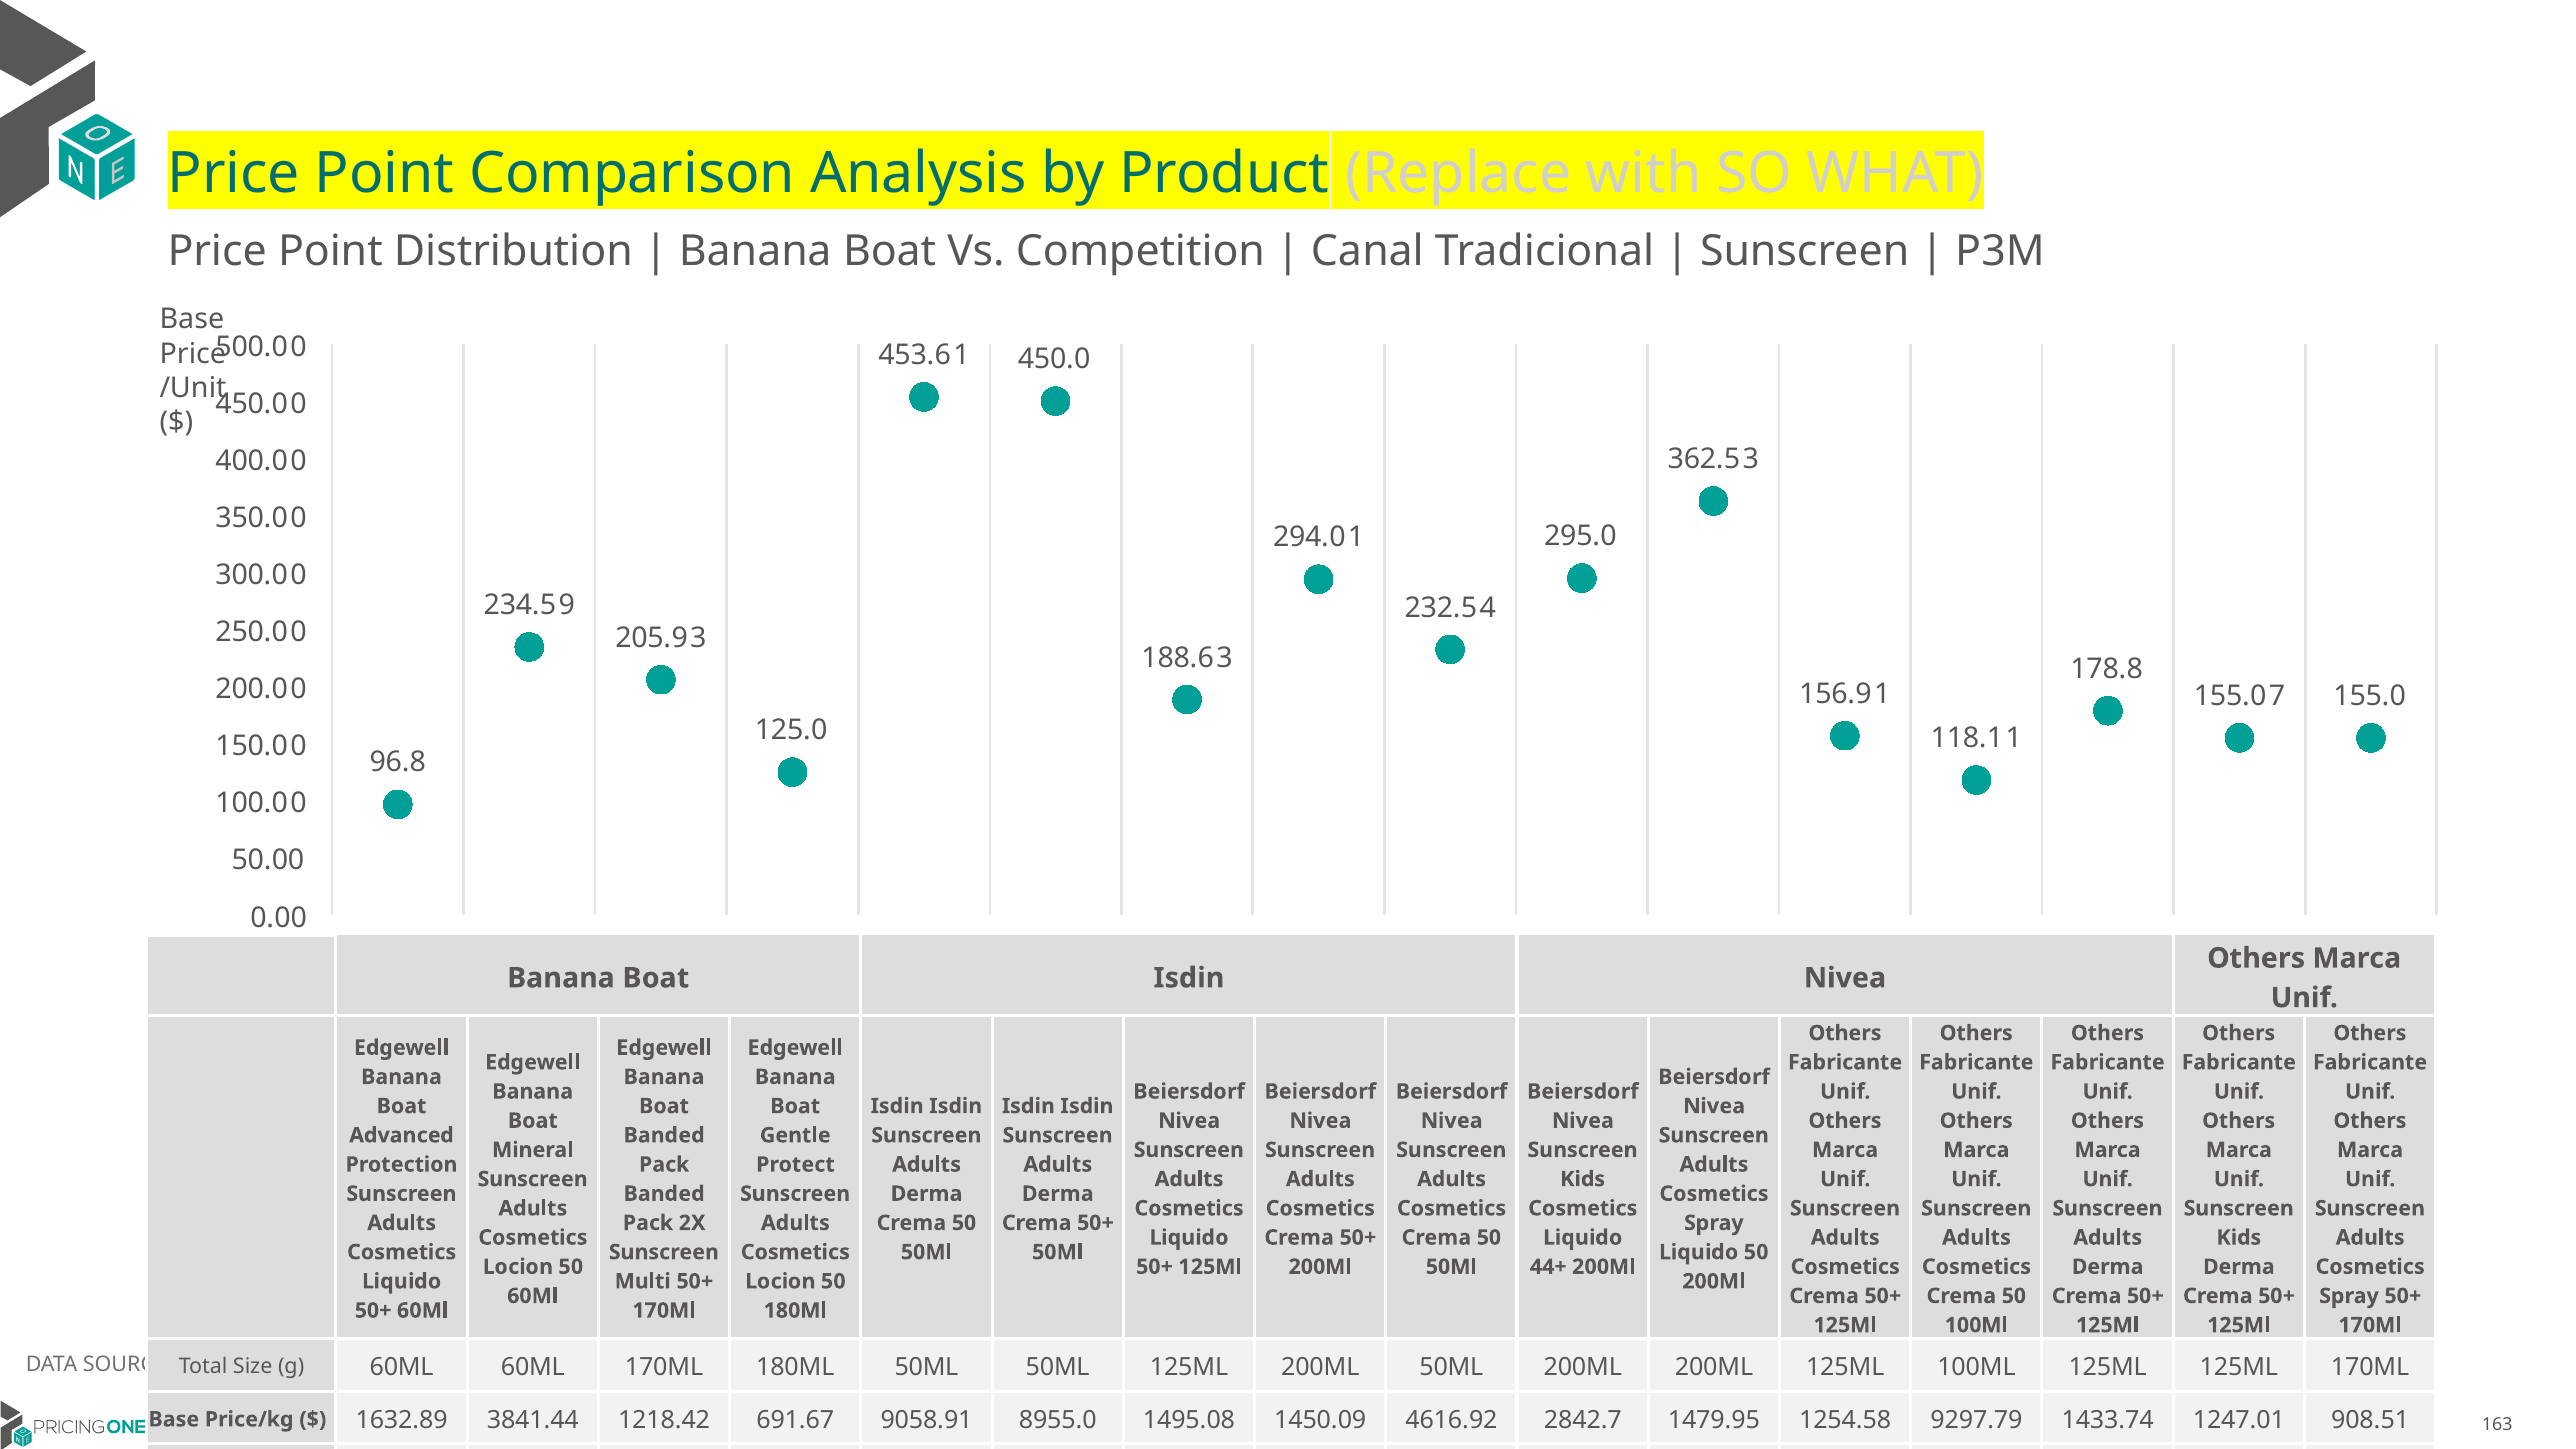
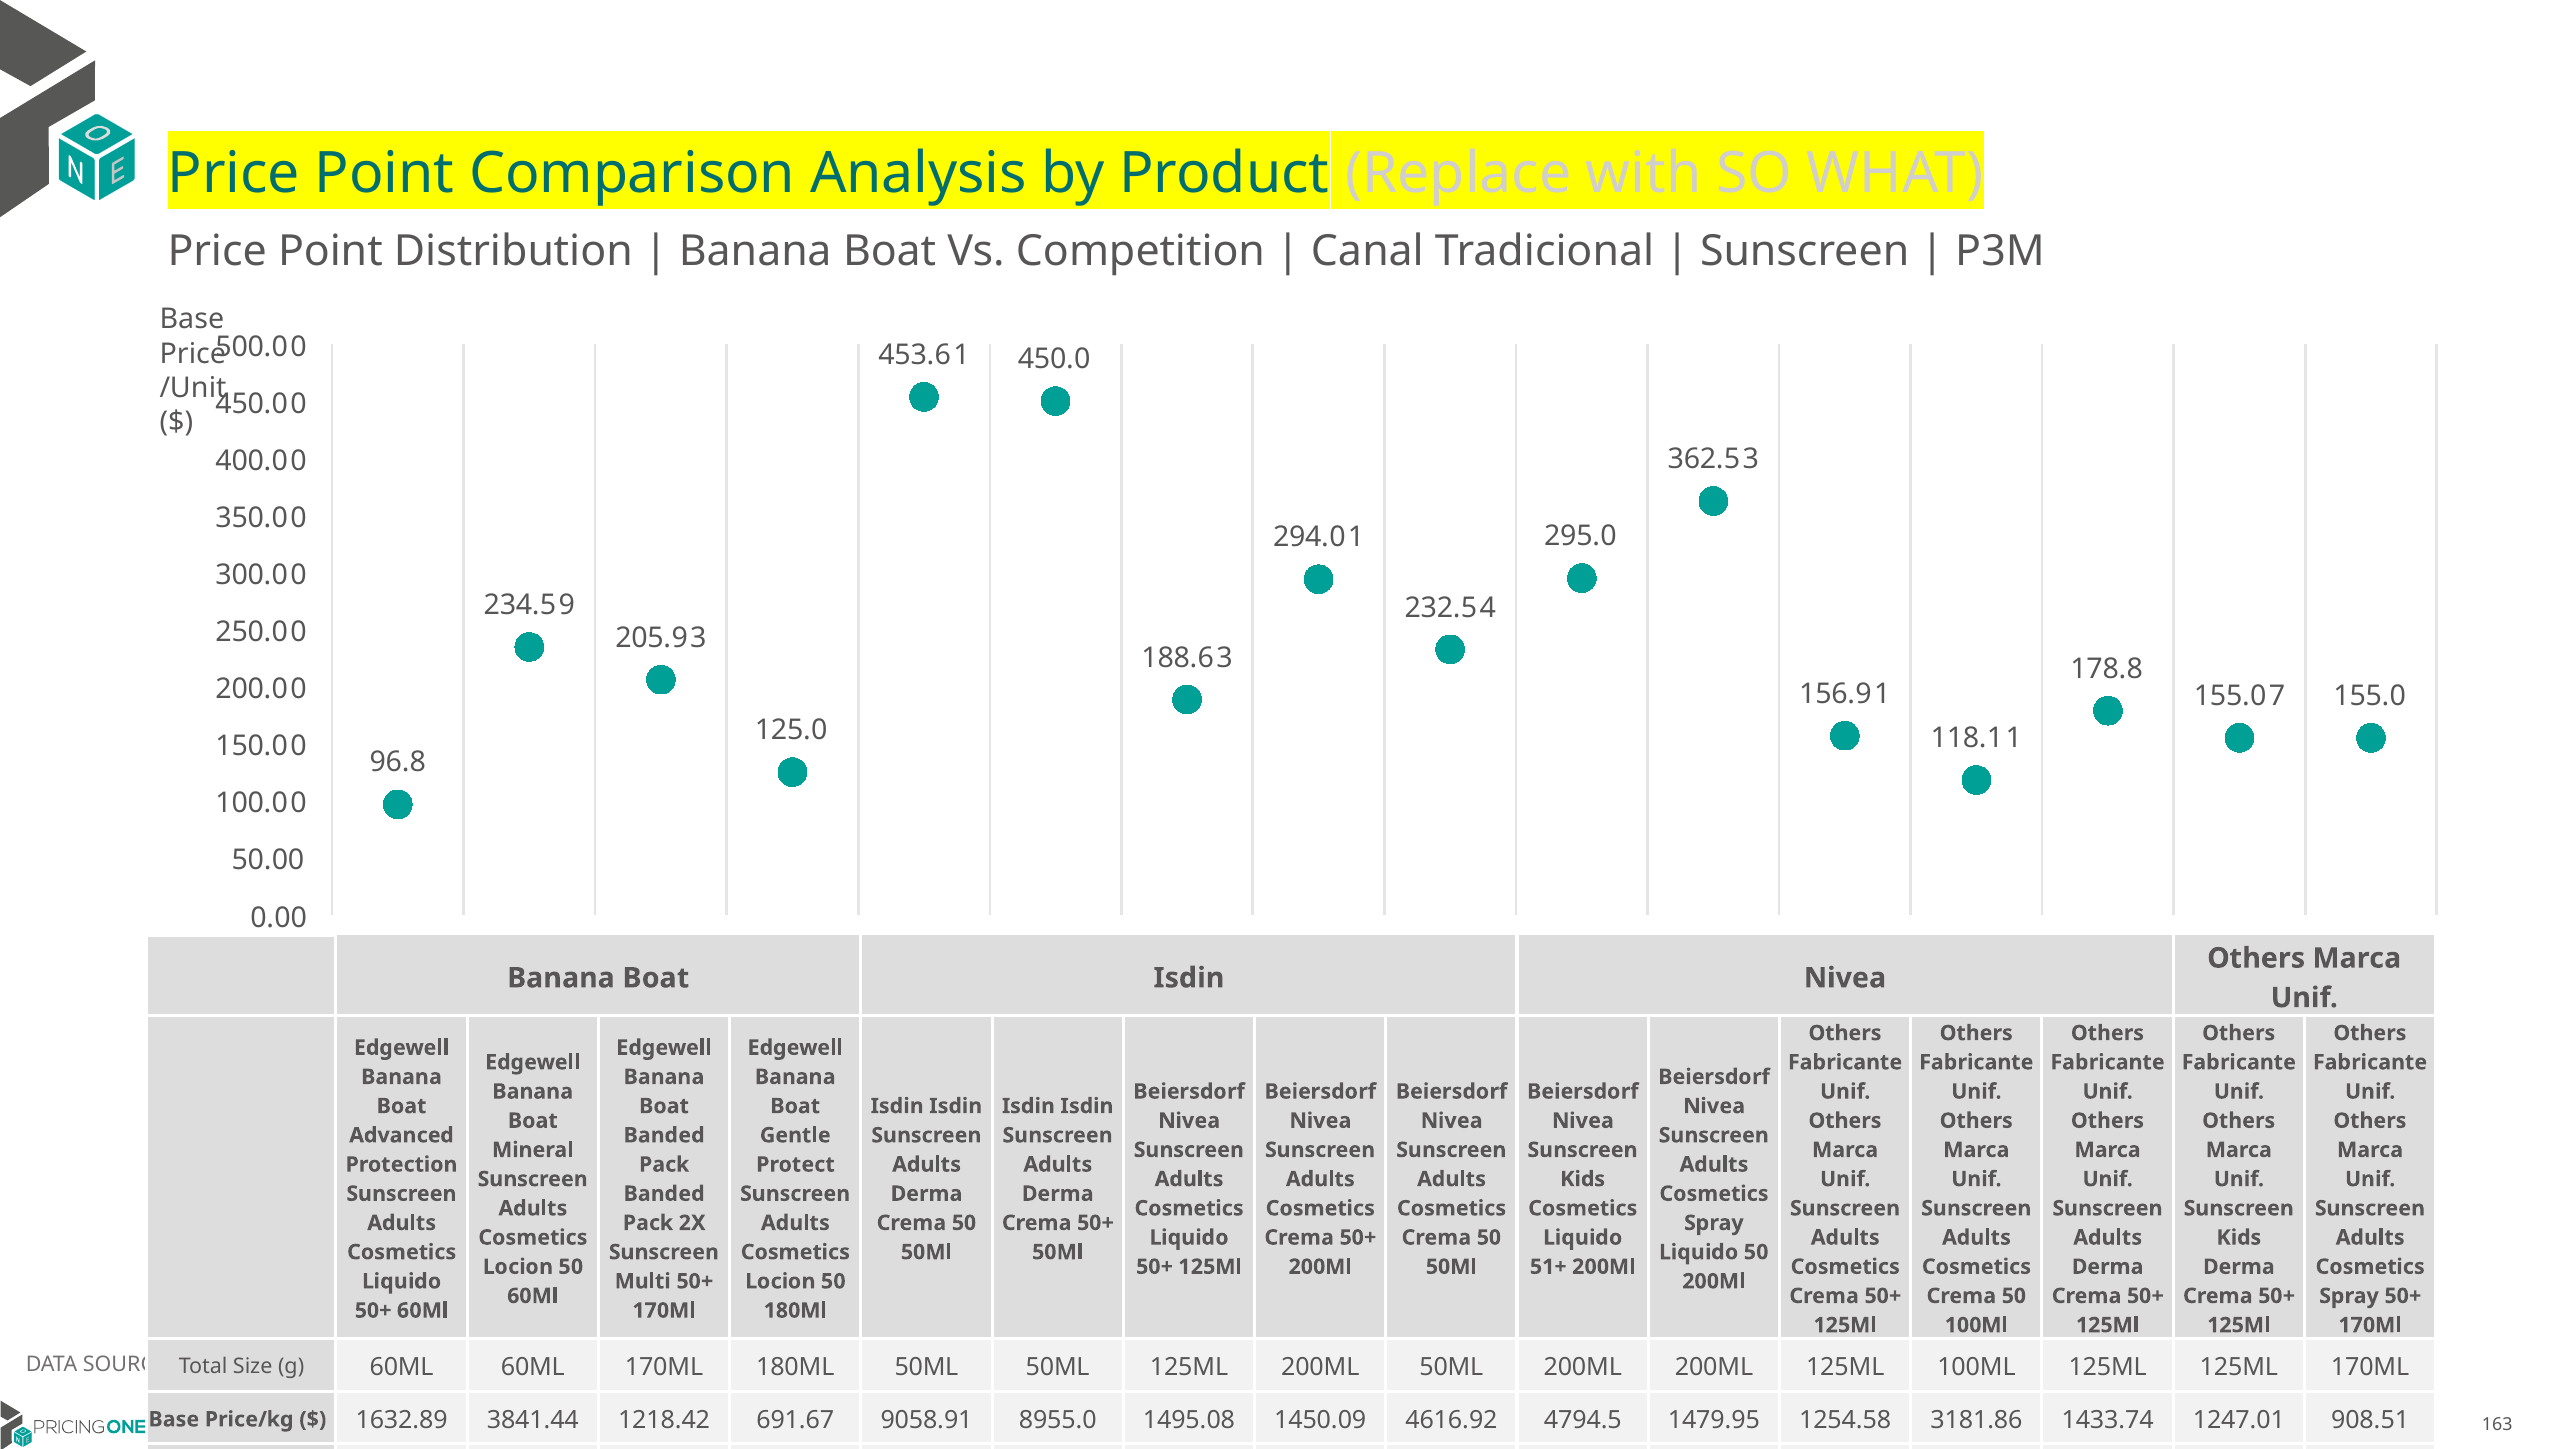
44+: 44+ -> 51+ (1548, 1267)
2842.7: 2842.7 -> 4794.5 (1583, 1420)
9297.79: 9297.79 -> 3181.86 (1976, 1420)
